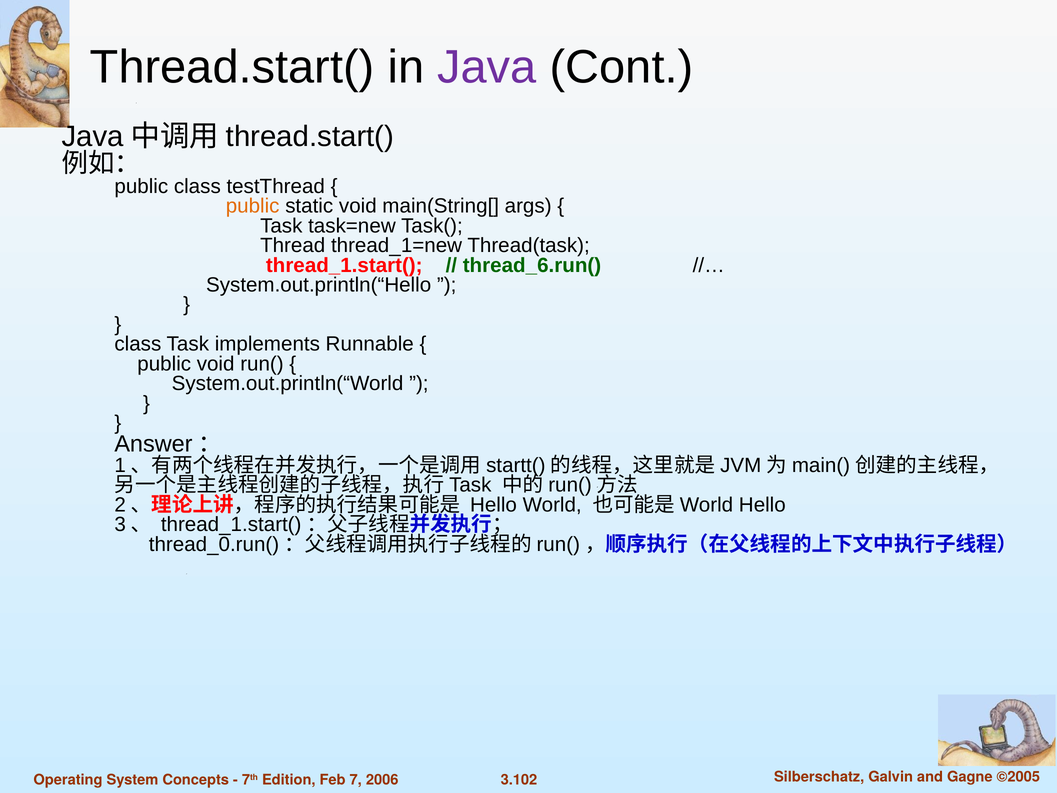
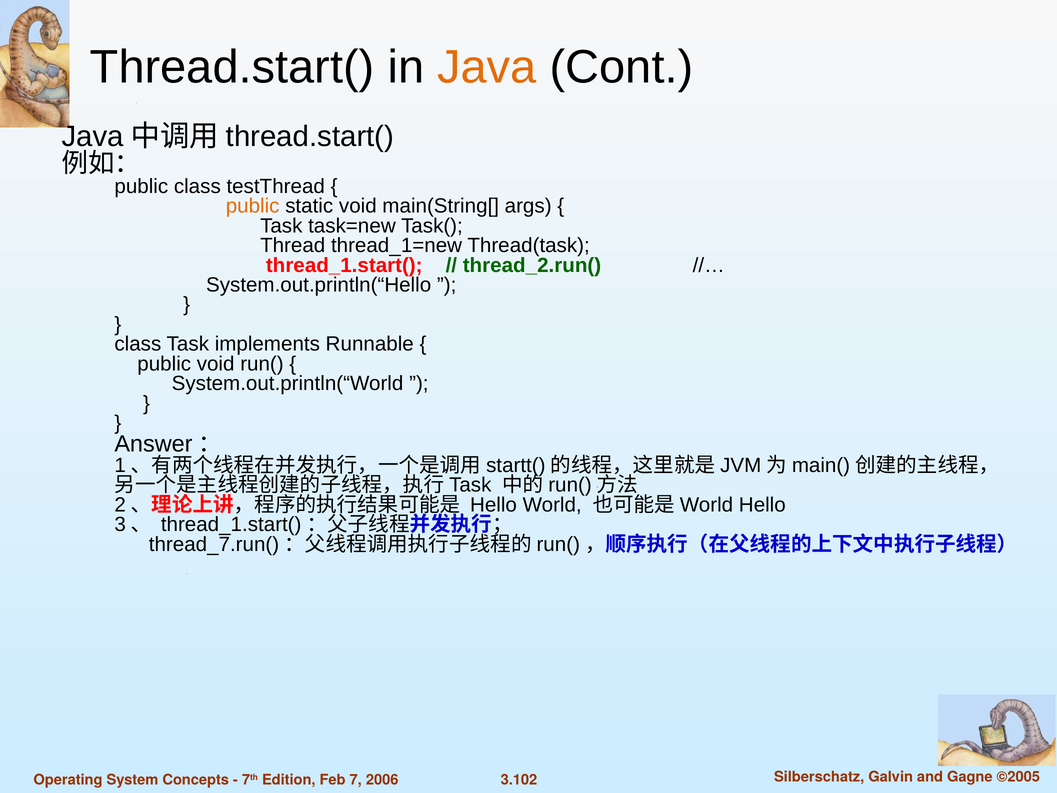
Java colour: purple -> orange (487, 67)
thread_6.run(: thread_6.run( -> thread_2.run( (532, 265)
thread_0.run(: thread_0.run( -> thread_7.run( (214, 544)
